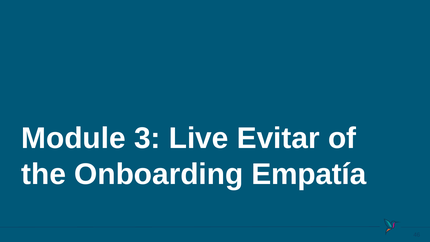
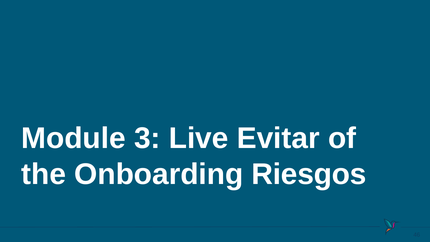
Empatía: Empatía -> Riesgos (309, 174)
